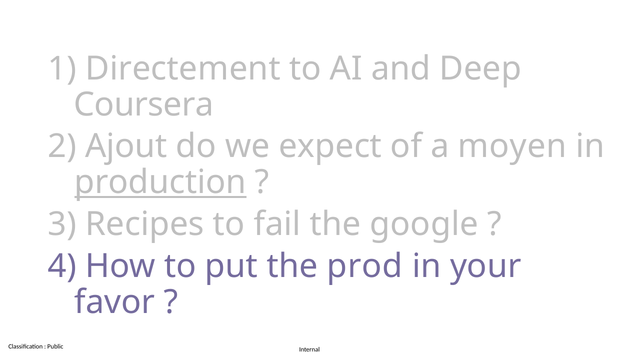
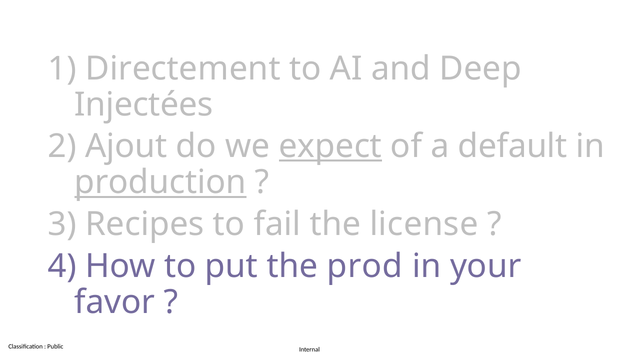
Coursera: Coursera -> Injectées (144, 104)
expect underline: none -> present (330, 146)
moyen: moyen -> default (513, 146)
google: google -> license (424, 224)
